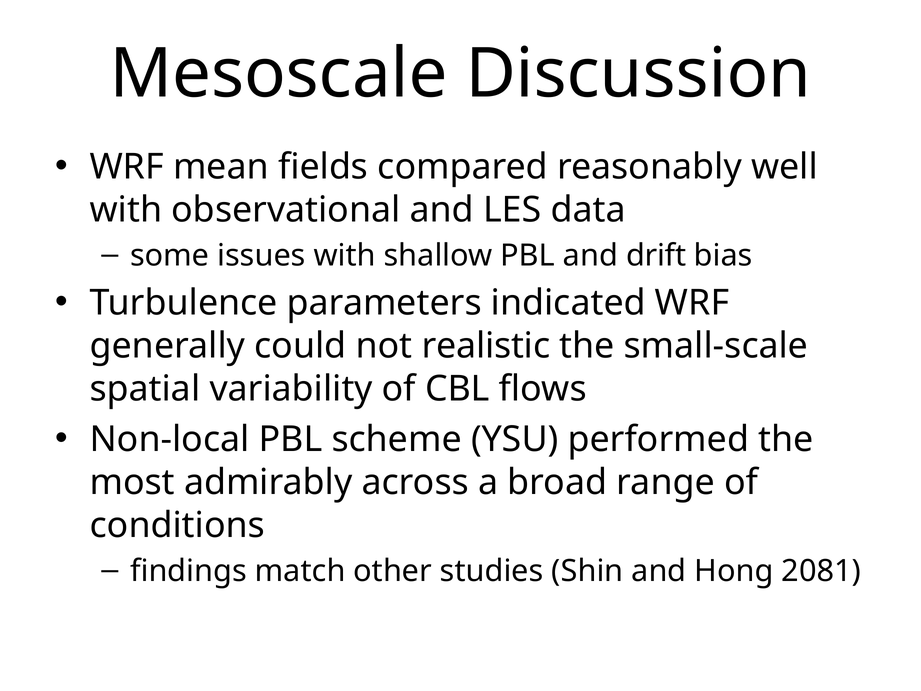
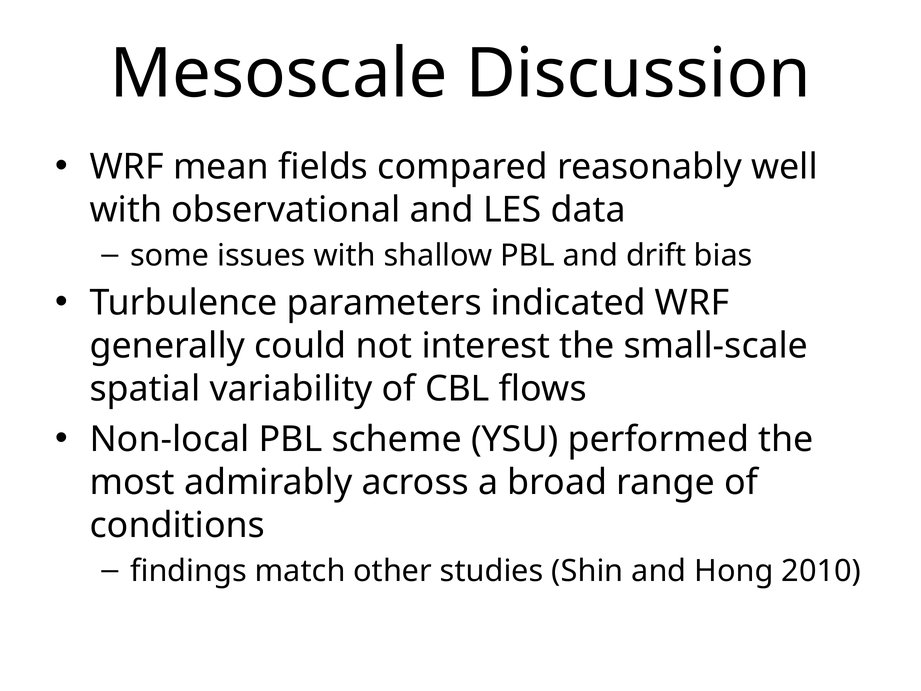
realistic: realistic -> interest (486, 346)
2081: 2081 -> 2010 (821, 571)
